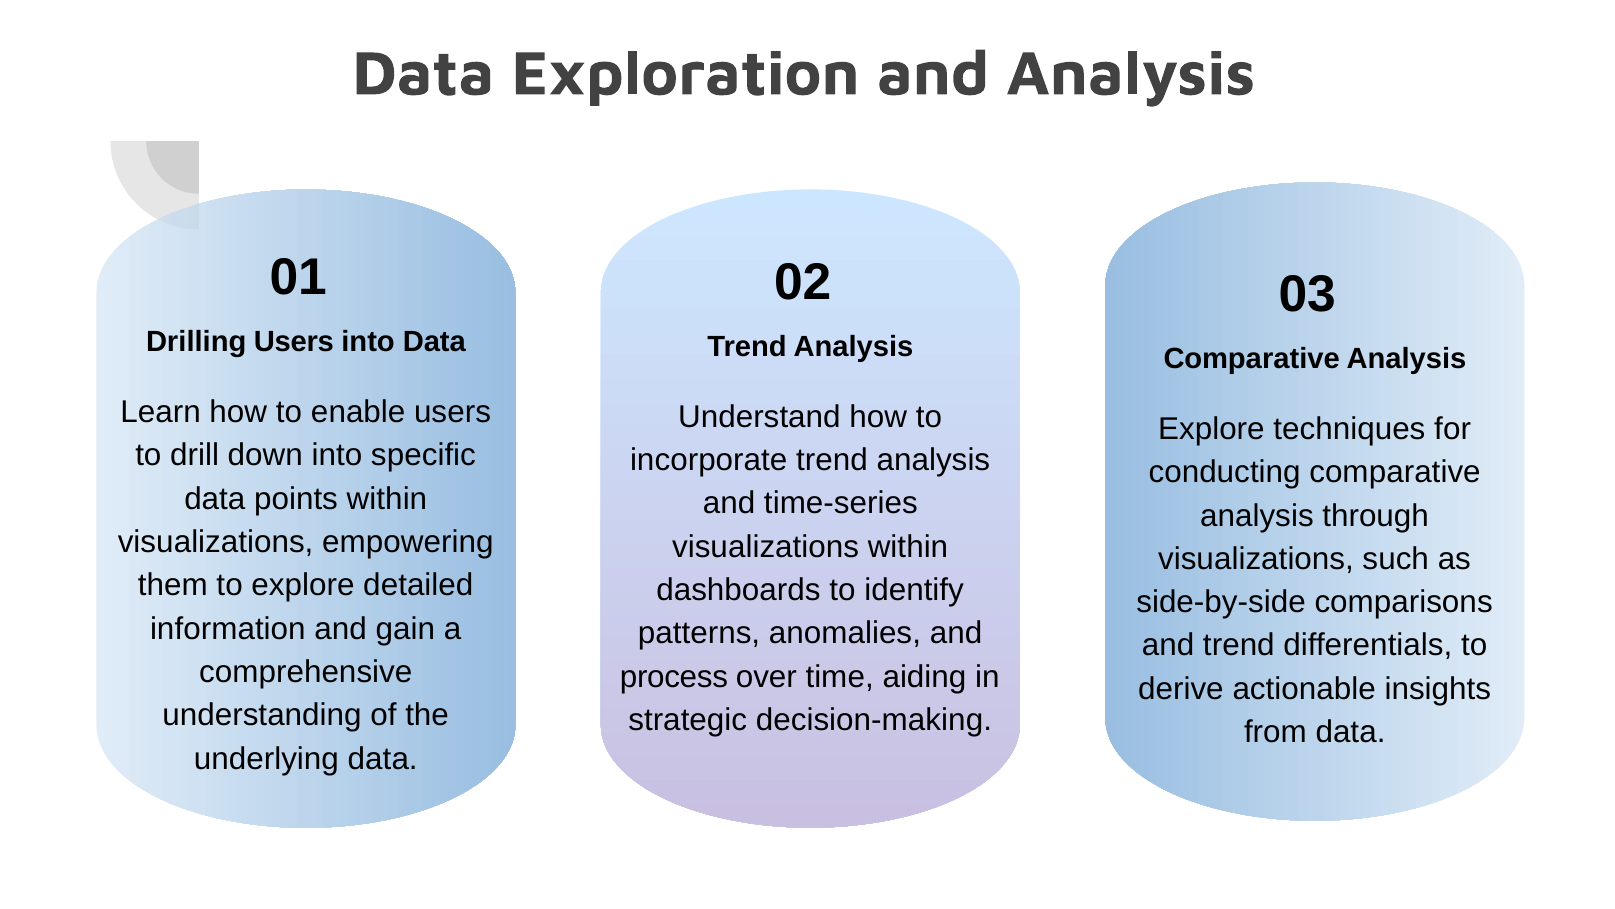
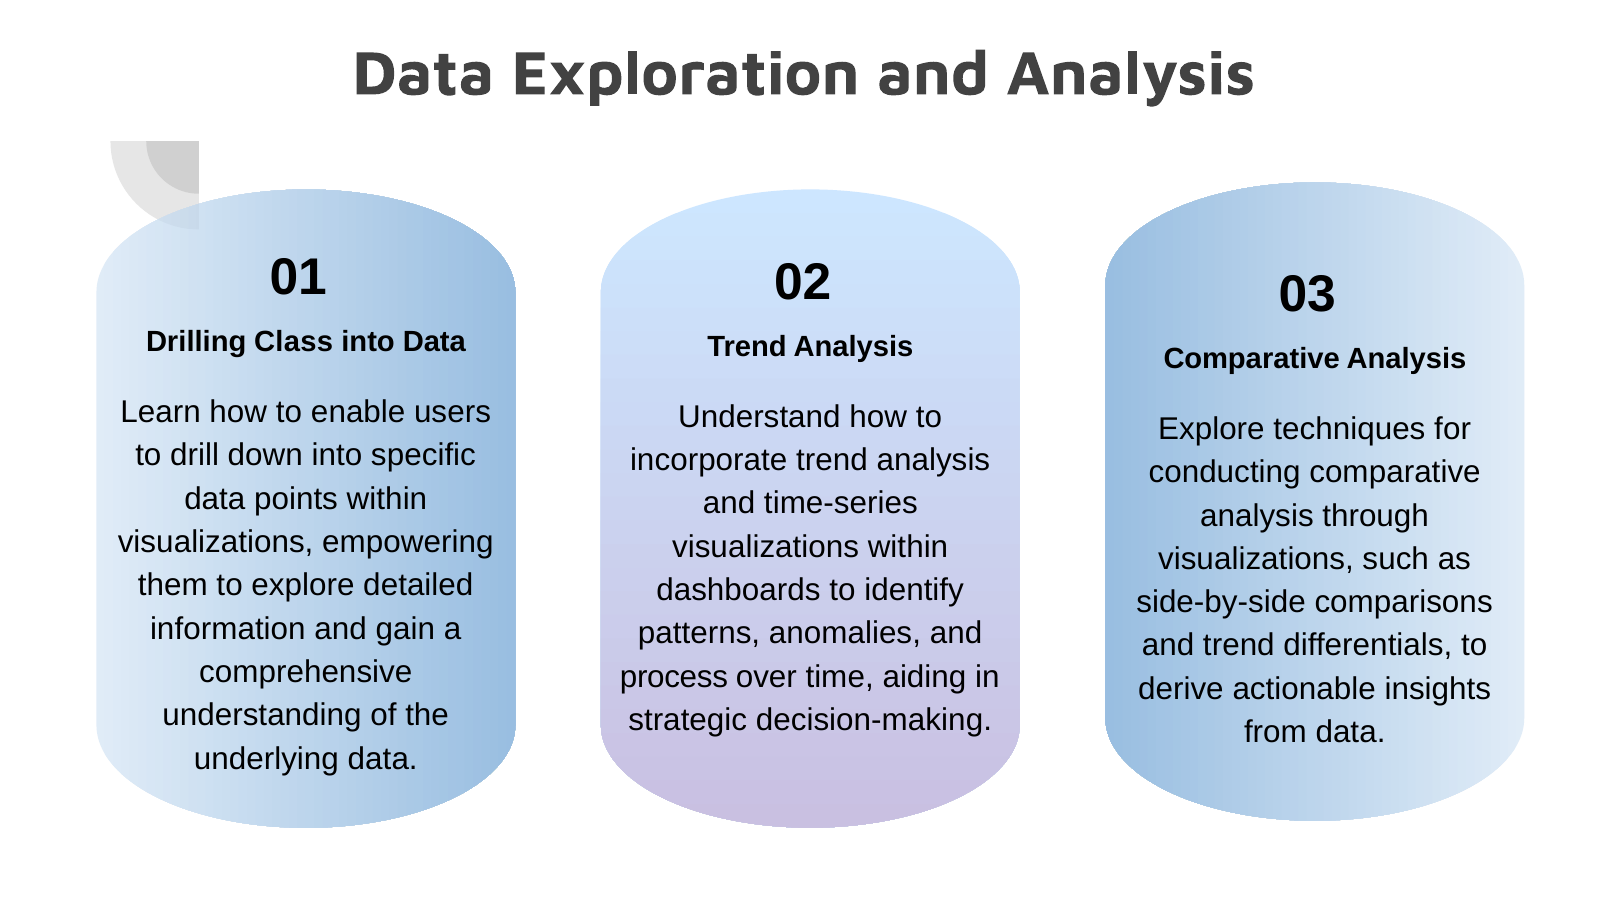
Drilling Users: Users -> Class (294, 342)
